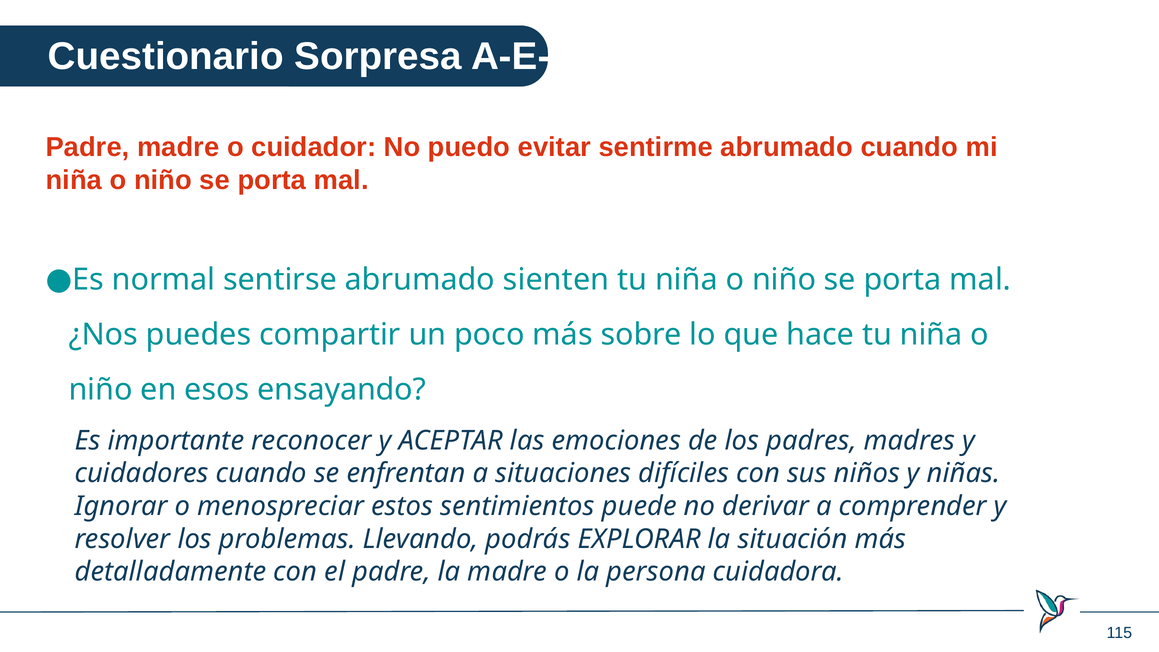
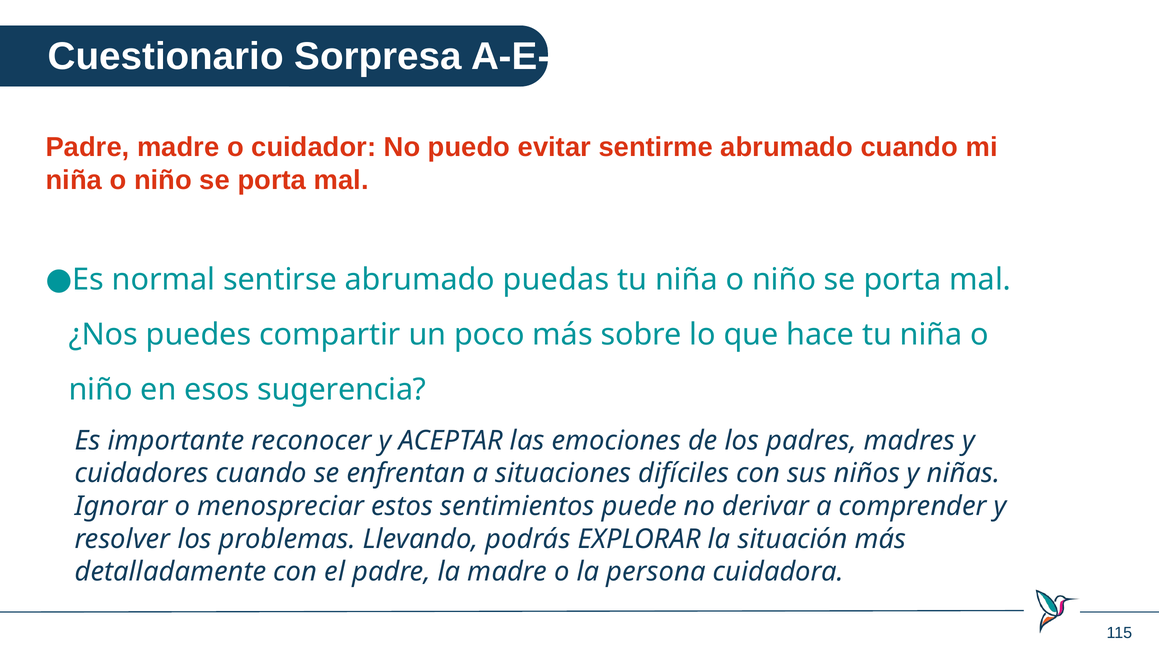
sienten: sienten -> puedas (556, 280)
ensayando: ensayando -> sugerencia (342, 390)
